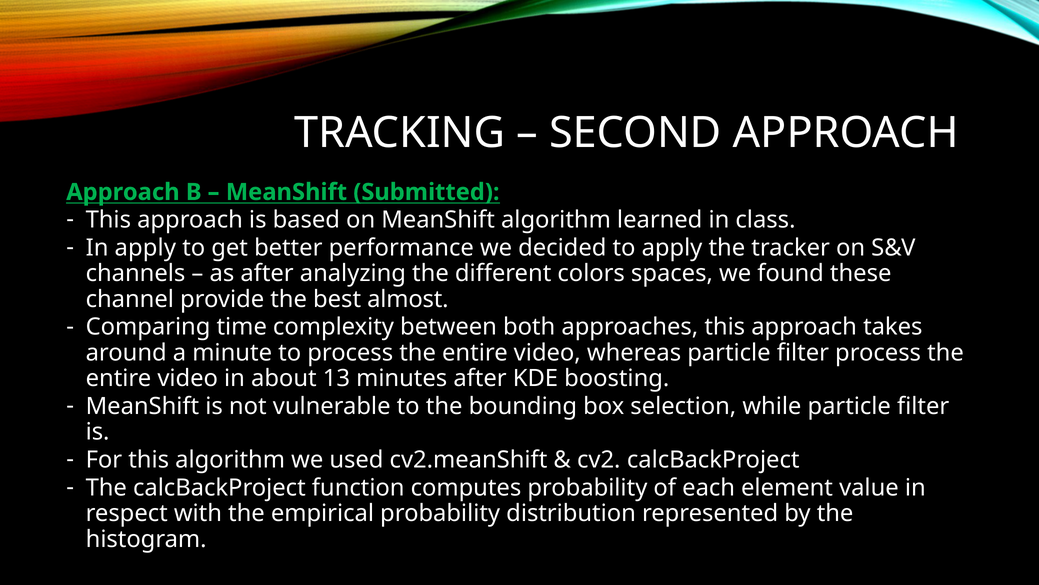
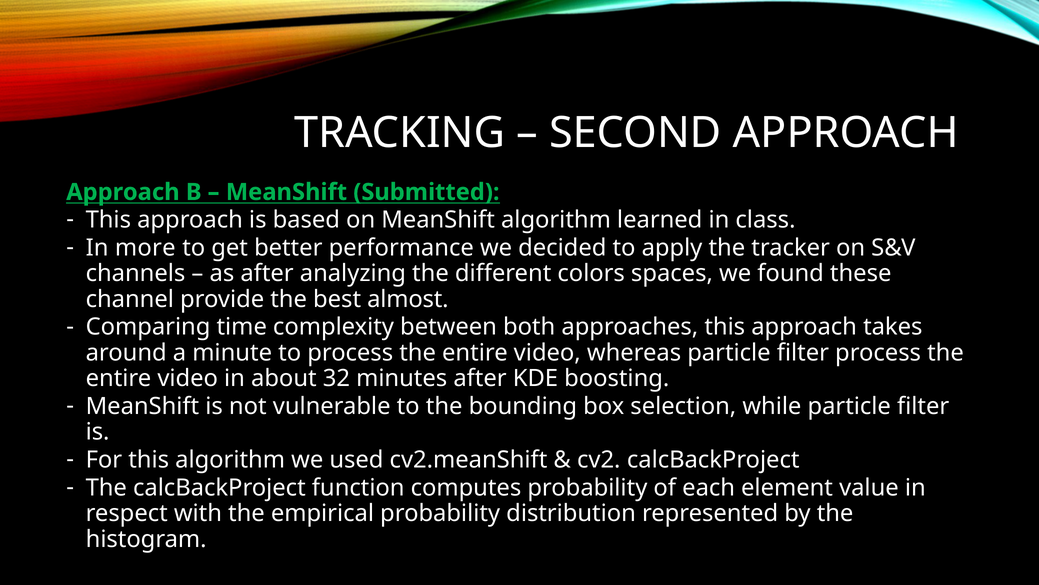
In apply: apply -> more (145, 248)
13: 13 -> 32 (336, 378)
